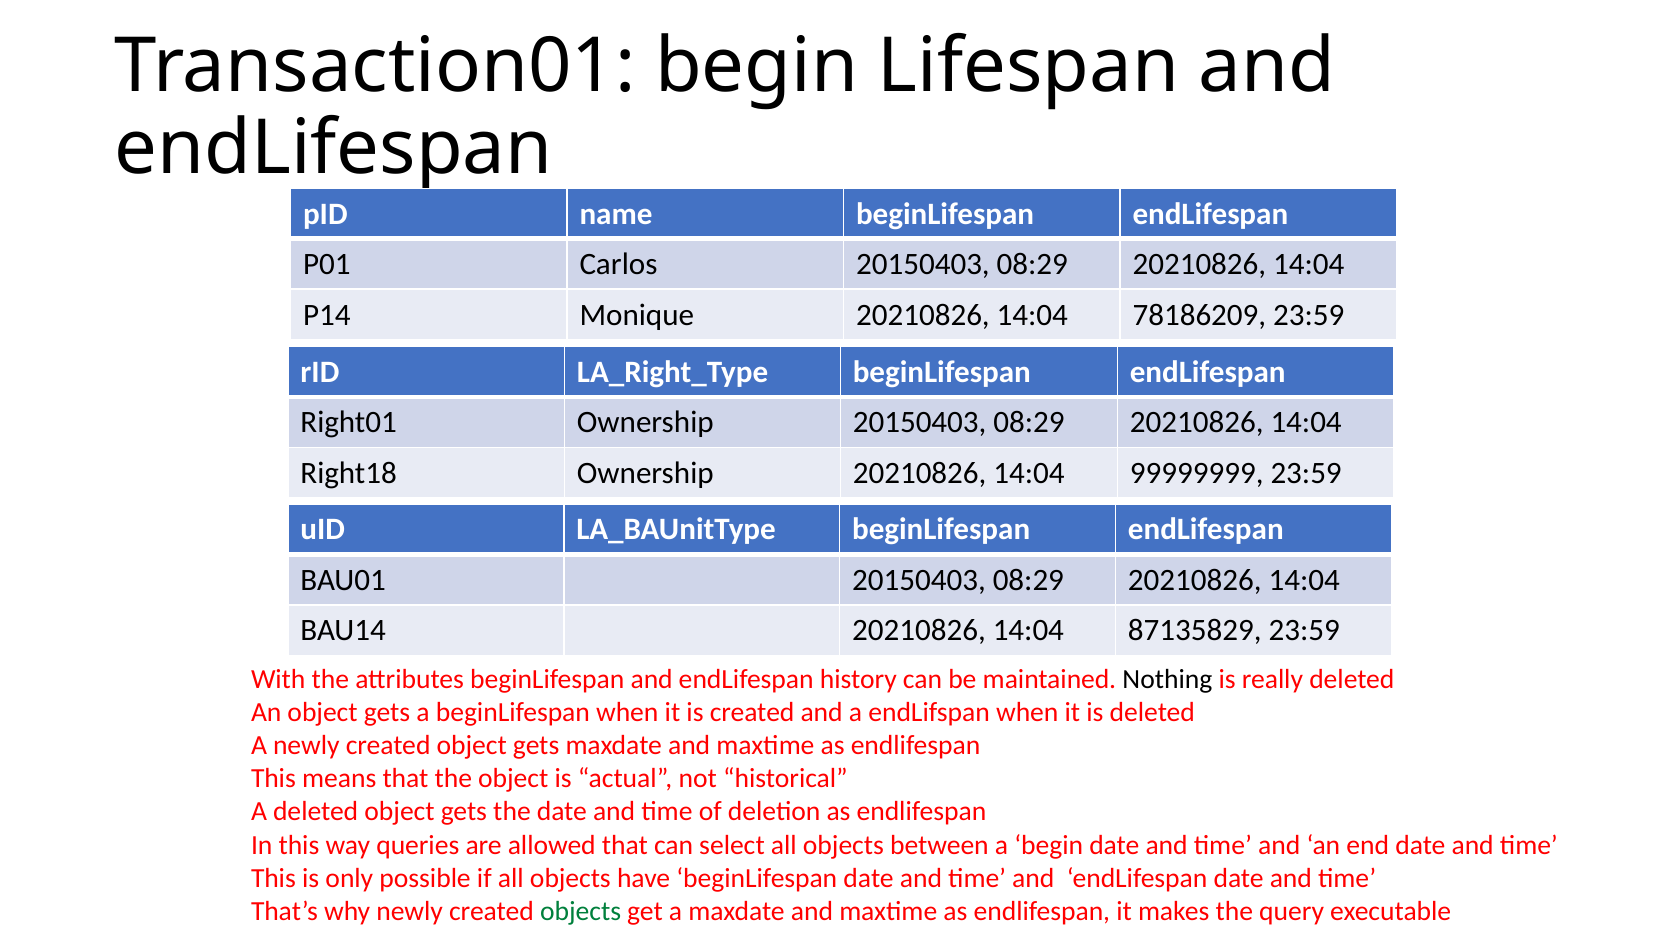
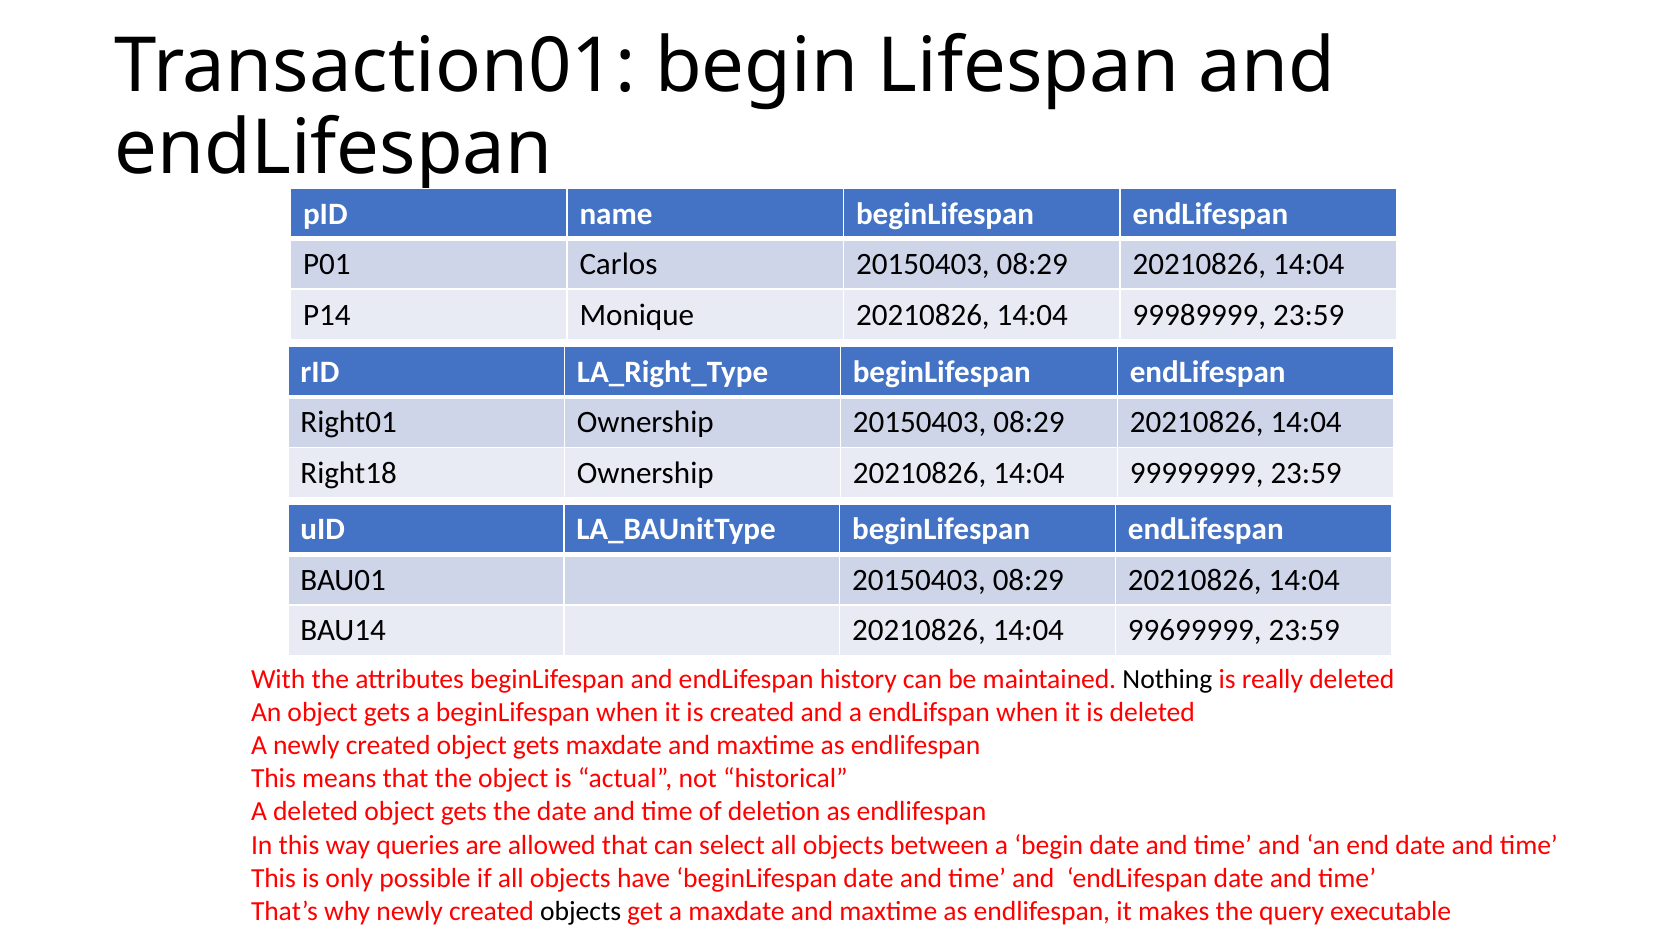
78186209: 78186209 -> 99989999 (1199, 315)
87135829: 87135829 -> 99699999 (1195, 631)
objects colour: green -> black (581, 912)
